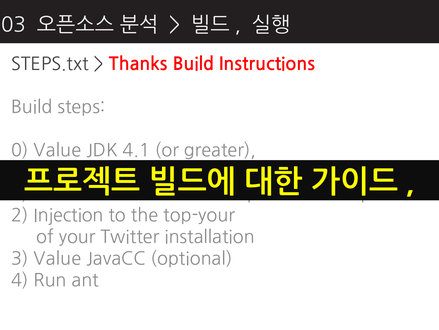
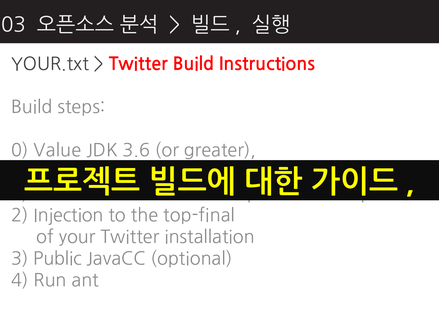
STEPS.txt: STEPS.txt -> YOUR.txt (50, 64)
Thanks: Thanks -> Twitter (138, 64)
4.1: 4.1 -> 3.6 (136, 150)
top-your: top-your -> top-final (199, 215)
3 Value: Value -> Public (58, 258)
